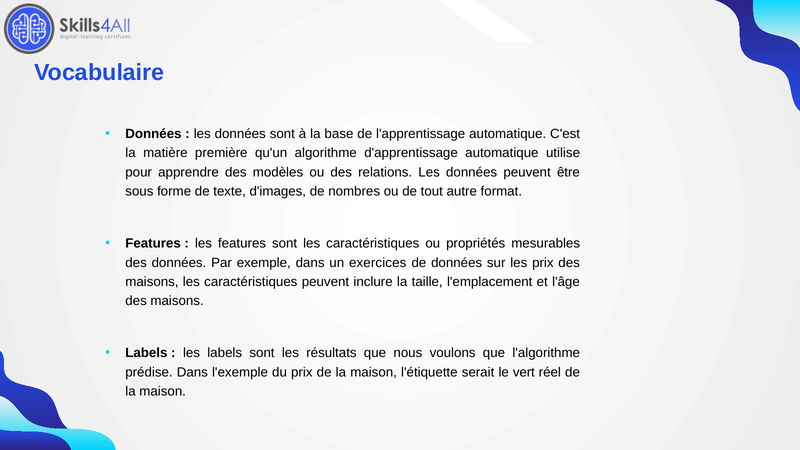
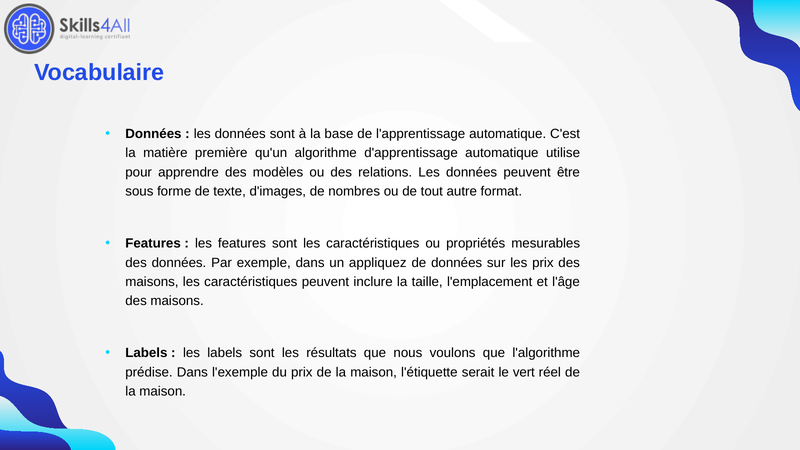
exercices: exercices -> appliquez (378, 263)
